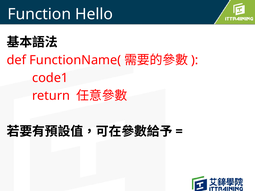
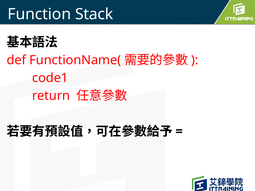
Hello: Hello -> Stack (94, 14)
